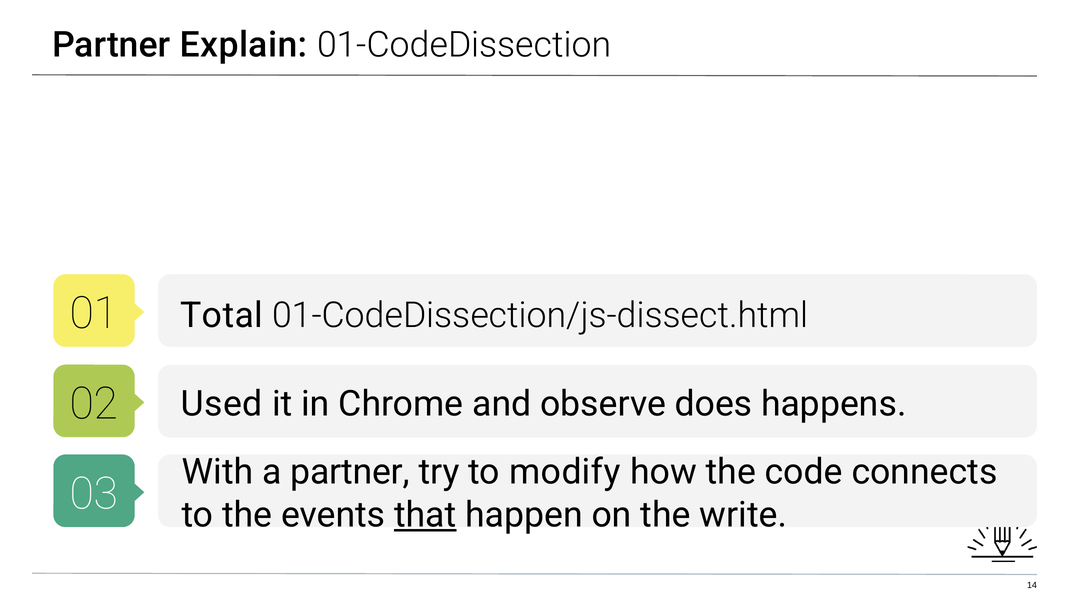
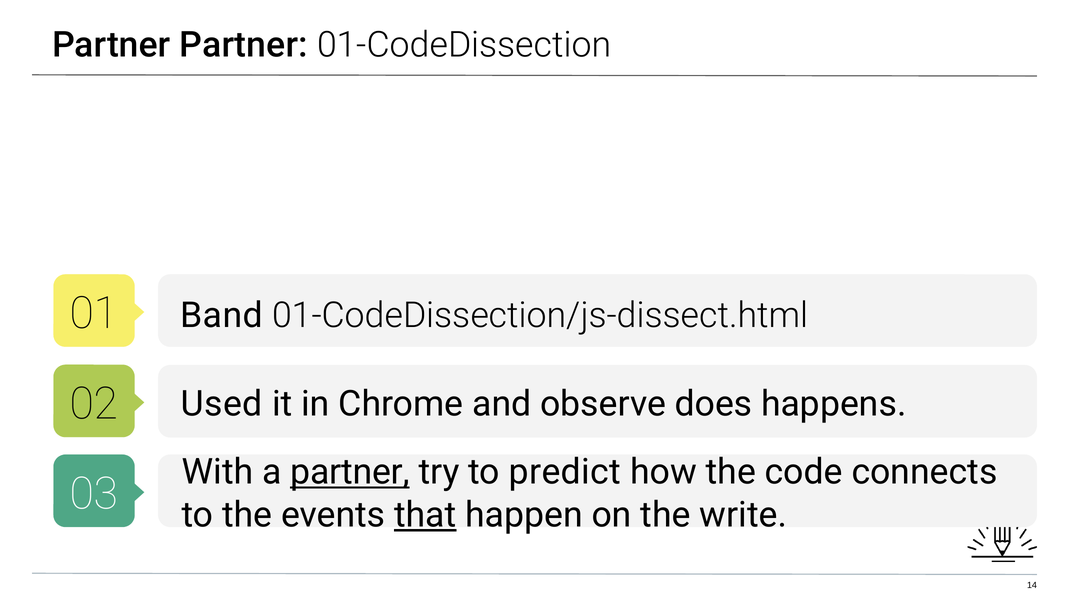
Partner Explain: Explain -> Partner (244, 45)
Total: Total -> Band (222, 316)
partner underline: none -> present (350, 472)
modify: modify -> predict (565, 472)
